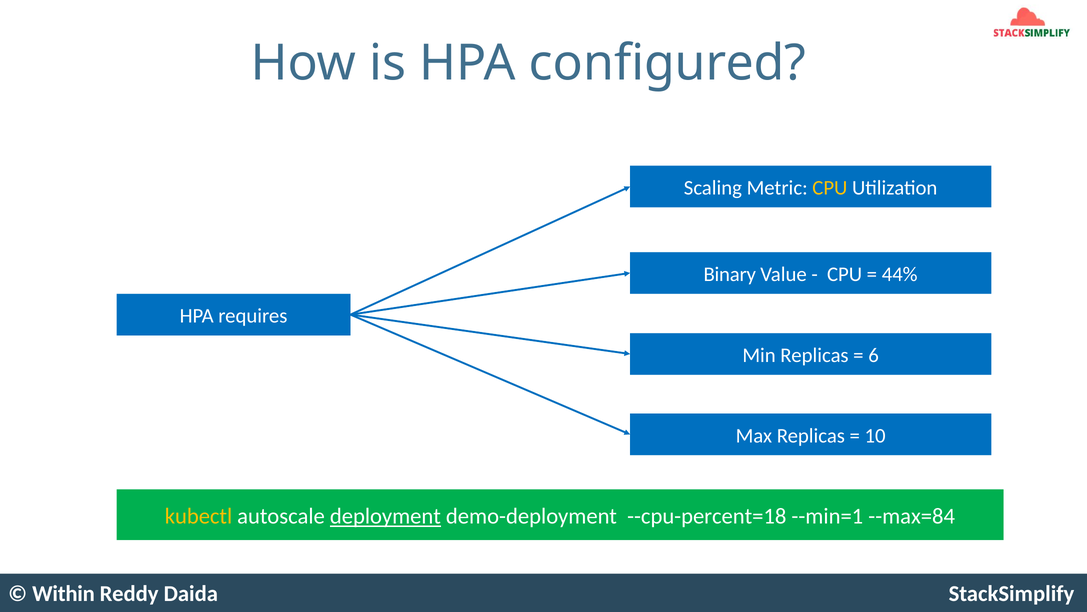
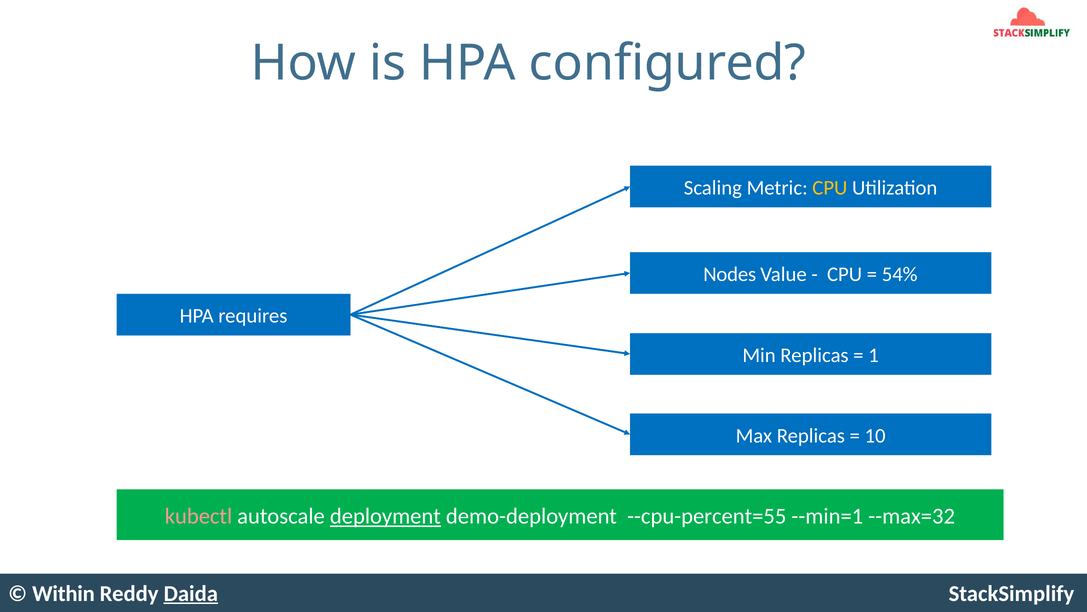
Binary: Binary -> Nodes (730, 274)
44%: 44% -> 54% (900, 274)
6: 6 -> 1 (874, 355)
kubectl colour: yellow -> pink (199, 516)
--cpu-percent=18: --cpu-percent=18 -> --cpu-percent=55 (707, 516)
--max=84: --max=84 -> --max=32 (912, 516)
Daida underline: none -> present (191, 593)
